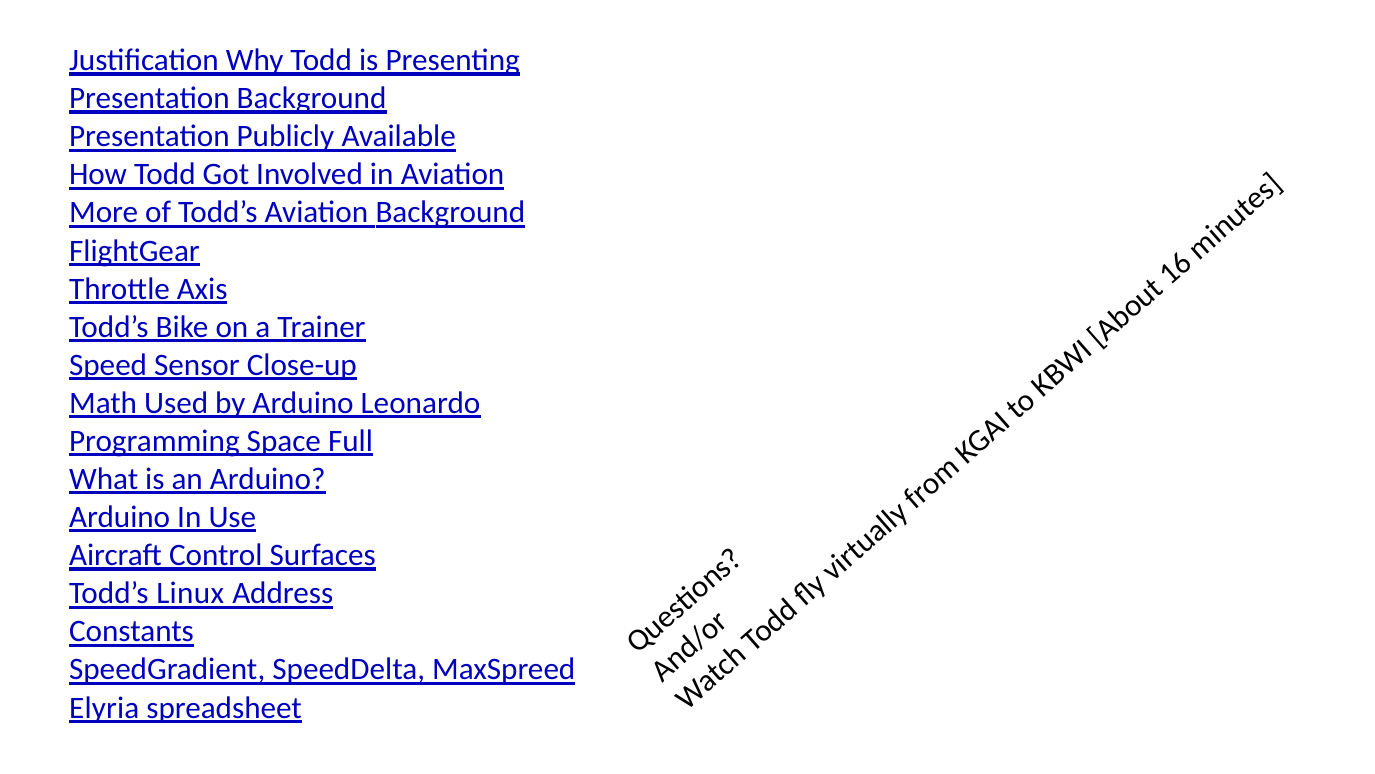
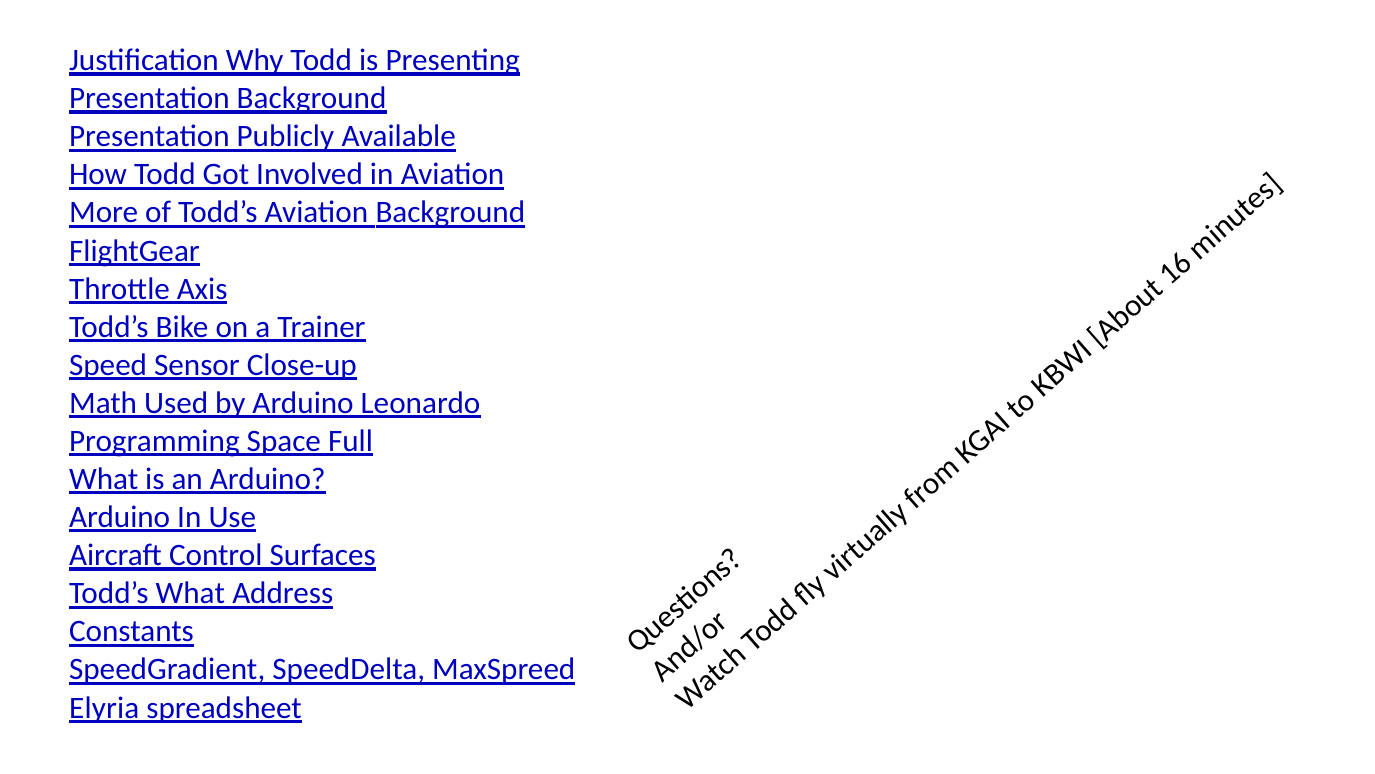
Todd’s Linux: Linux -> What (190, 593)
